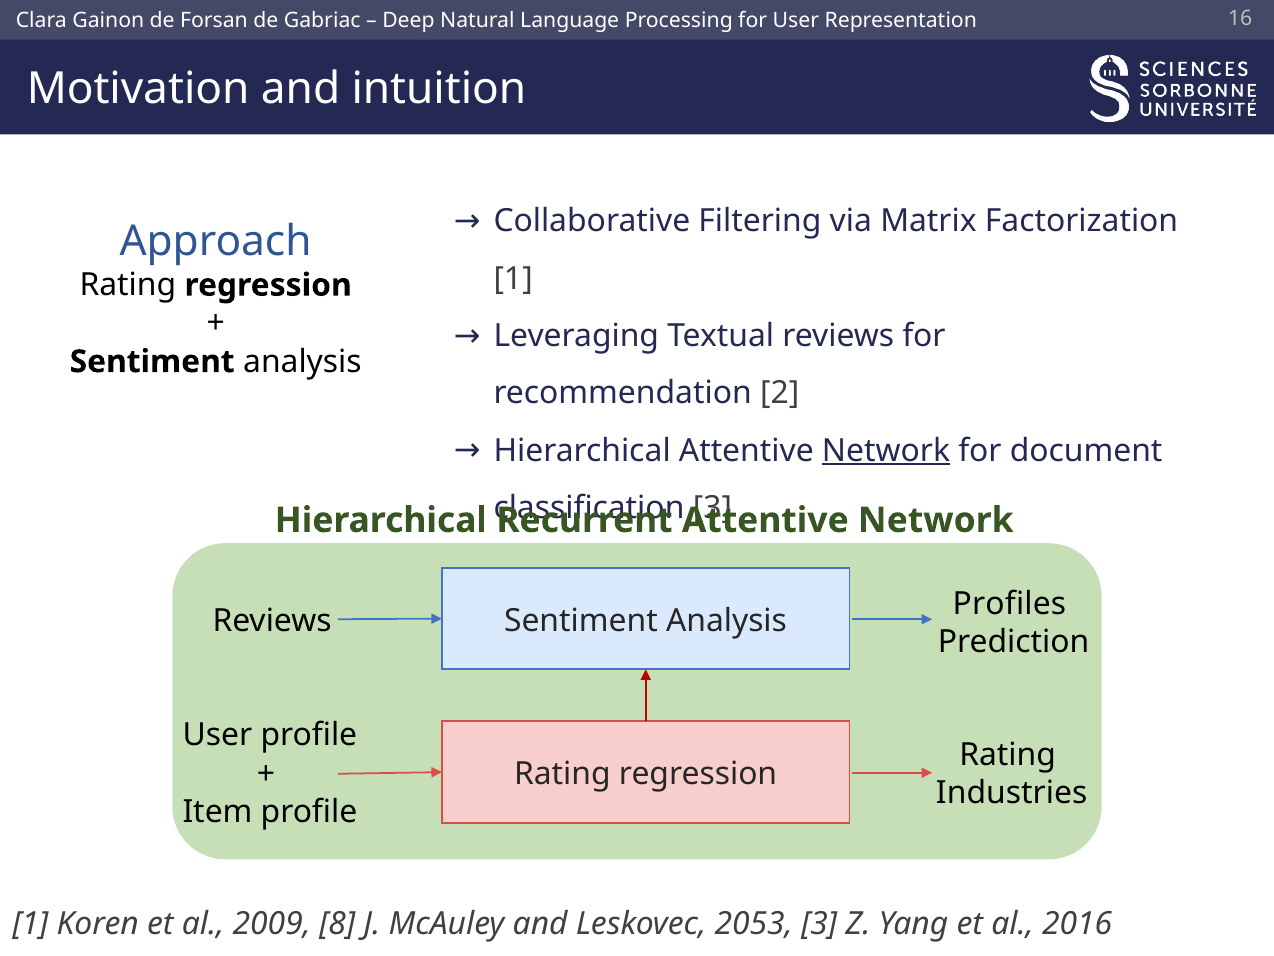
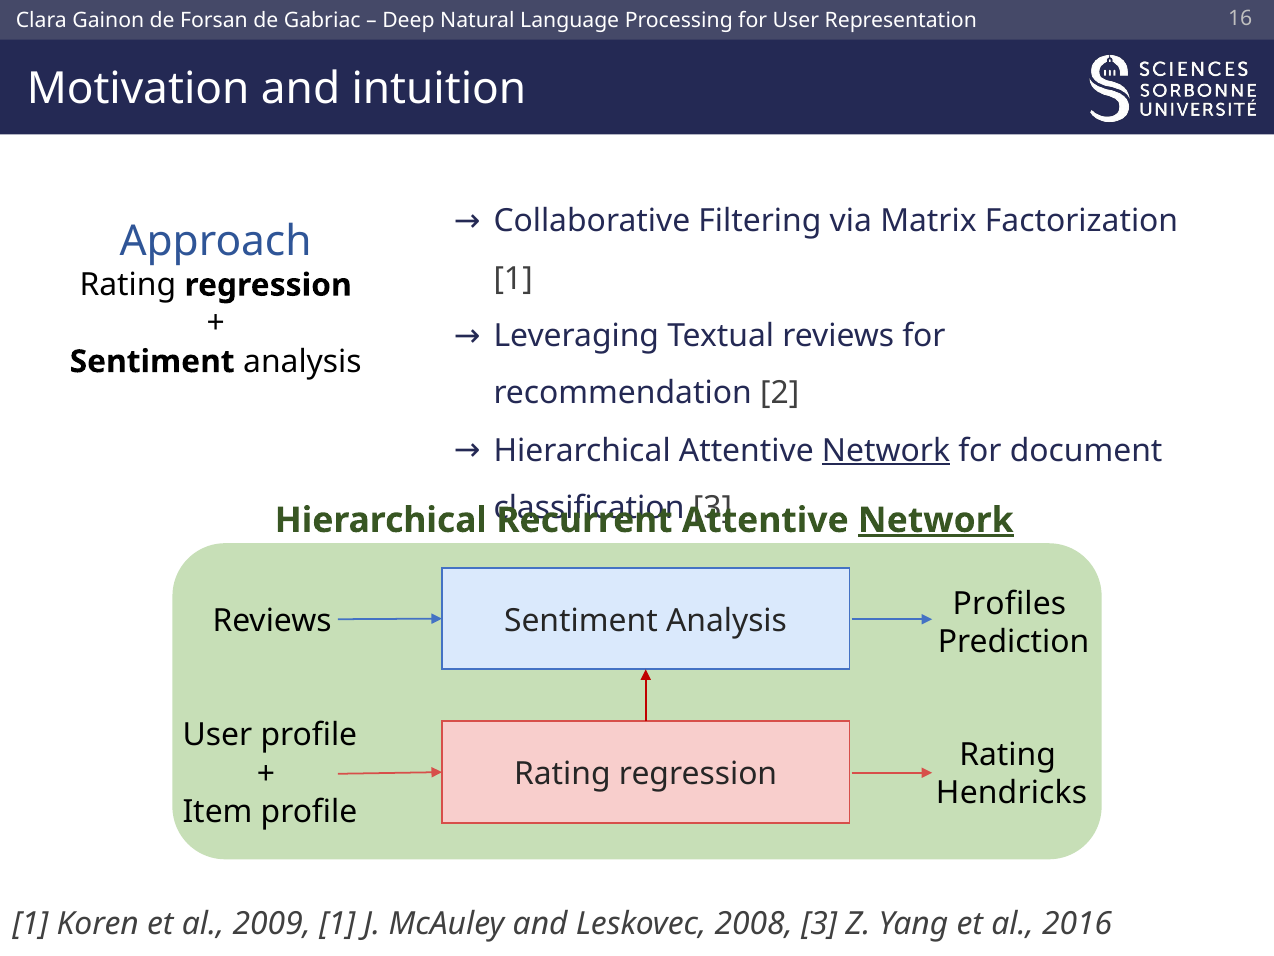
Network underline: none -> present (936, 520)
Industries: Industries -> Hendricks (1012, 792)
2009 8: 8 -> 1 (337, 923)
2053: 2053 -> 2008 (754, 923)
